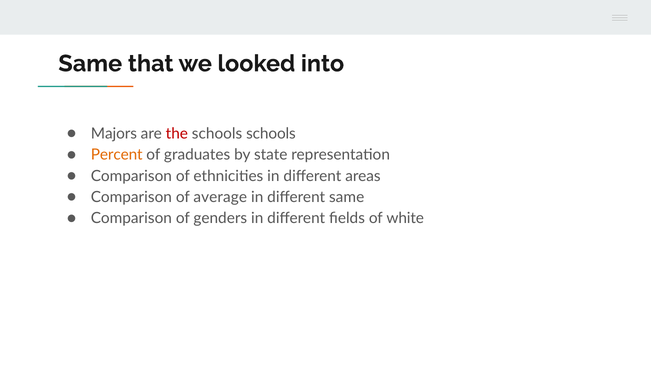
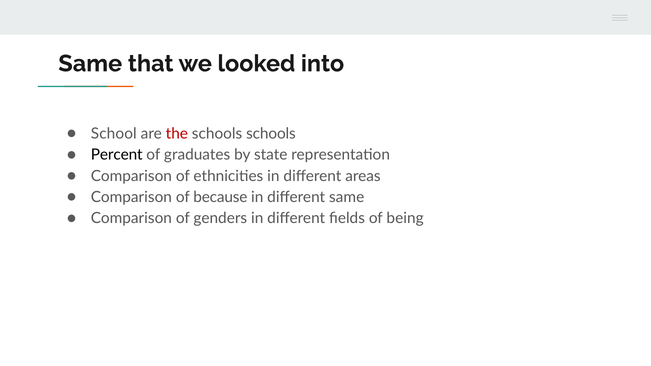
Majors: Majors -> School (114, 134)
Percent colour: orange -> black (117, 155)
average: average -> because (220, 197)
white: white -> being (405, 218)
